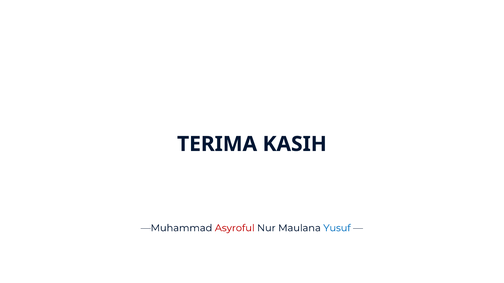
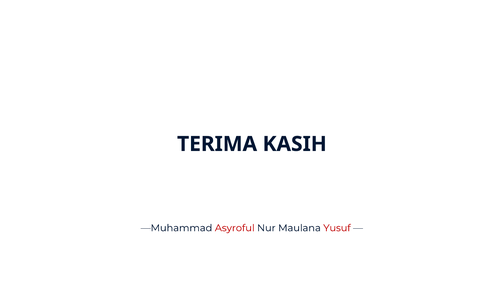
Yusuf colour: blue -> red (337, 228)
